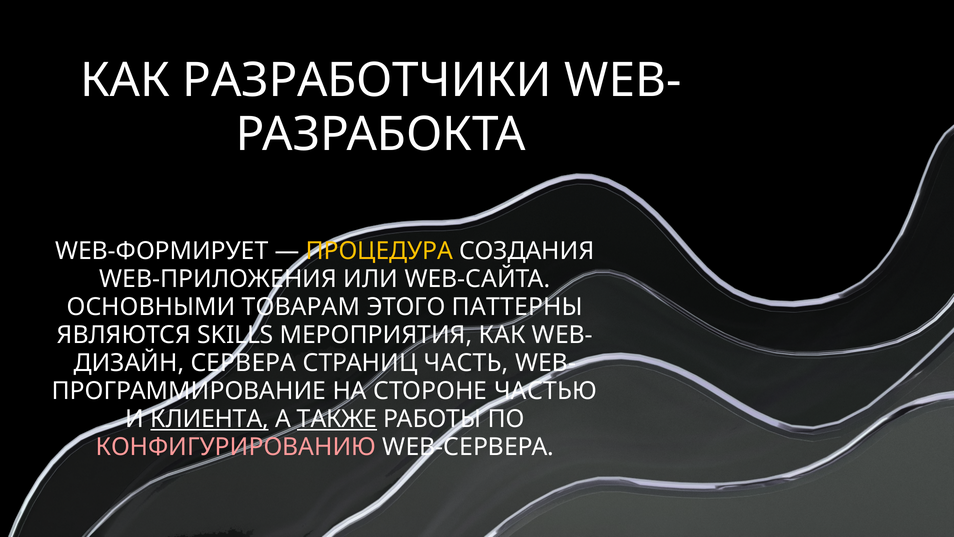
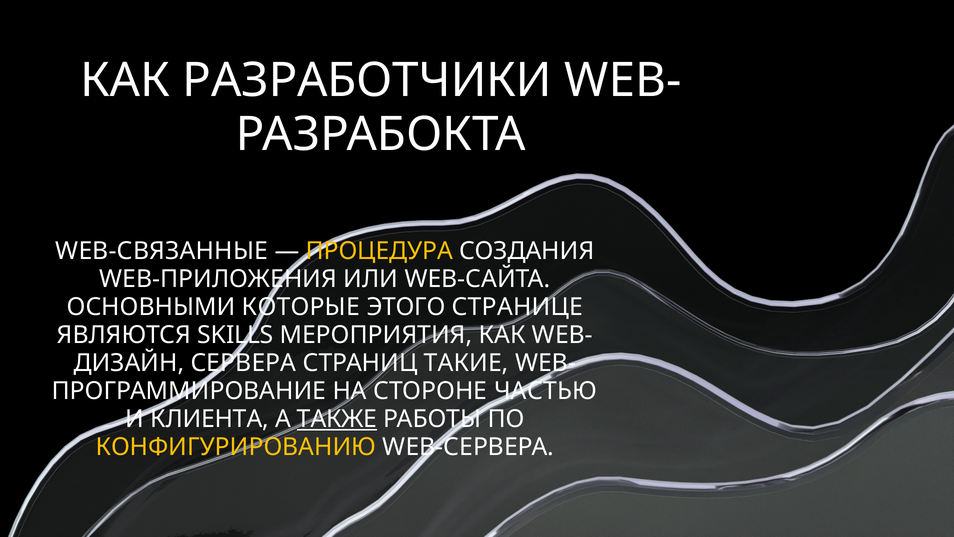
WEB-ФОРМИРУЕТ: WEB-ФОРМИРУЕТ -> WEB-СВЯЗАННЫЕ (162, 251)
ТОВАРАМ: ТОВАРАМ -> КОТОРЫЕ (301, 307)
ПАТТЕРНЫ: ПАТТЕРНЫ -> СТРАНИЦЕ (517, 307)
ЧАСТЬ: ЧАСТЬ -> ТАКИЕ (466, 363)
КЛИЕНТА underline: present -> none (210, 419)
КОНФИГУРИРОВАНИЮ colour: pink -> yellow (236, 447)
